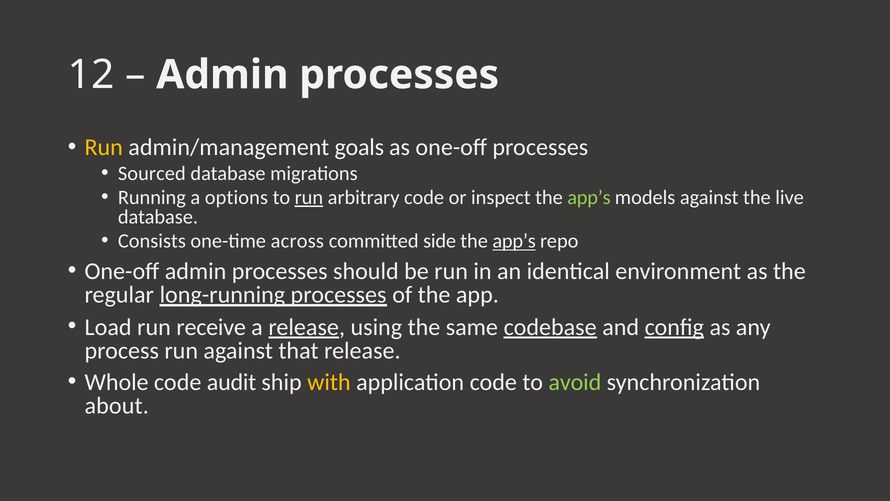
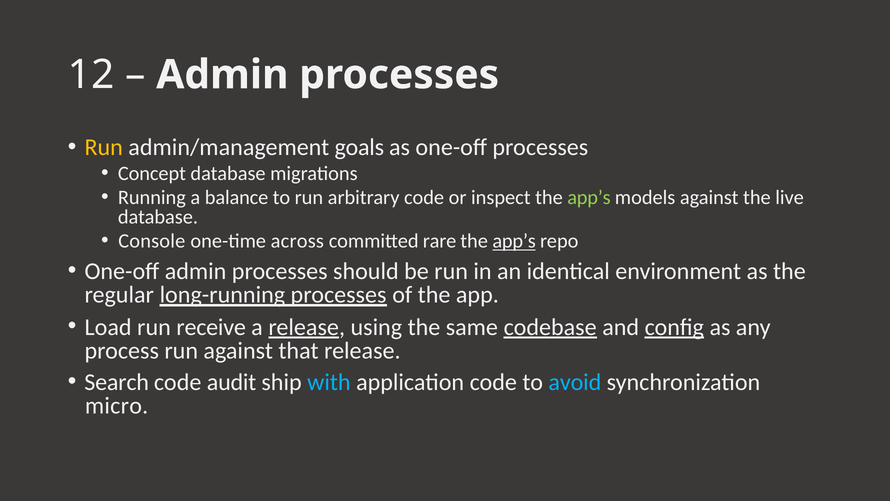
Sourced: Sourced -> Concept (152, 173)
options: options -> balance (237, 197)
run underline: present -> none (309, 197)
Consists: Consists -> Console (152, 241)
side: side -> rare (440, 241)
Whole: Whole -> Search (117, 382)
with colour: yellow -> light blue (329, 382)
avoid colour: light green -> light blue (575, 382)
about: about -> micro (117, 406)
